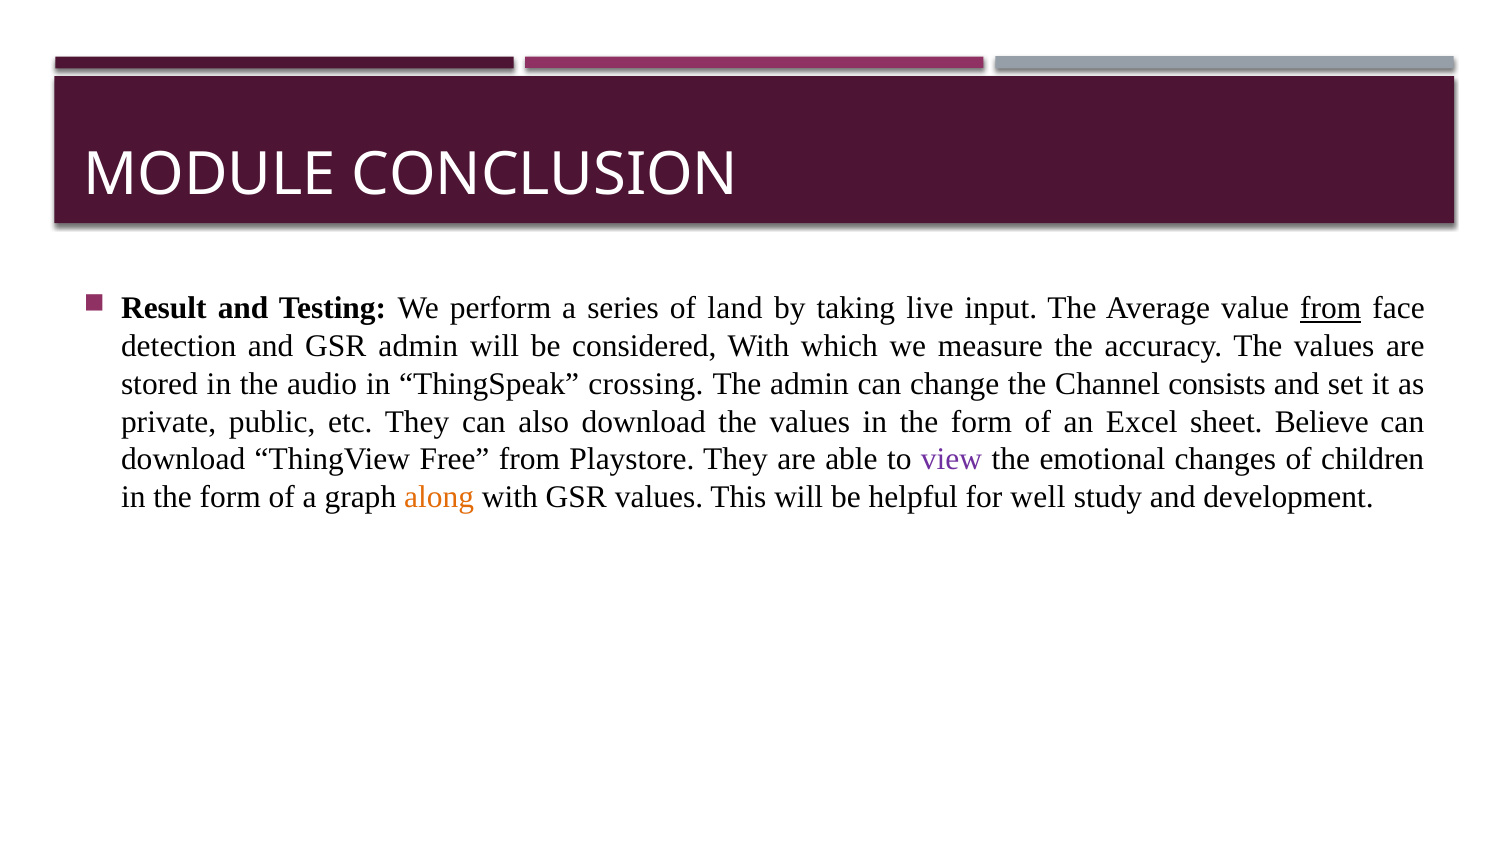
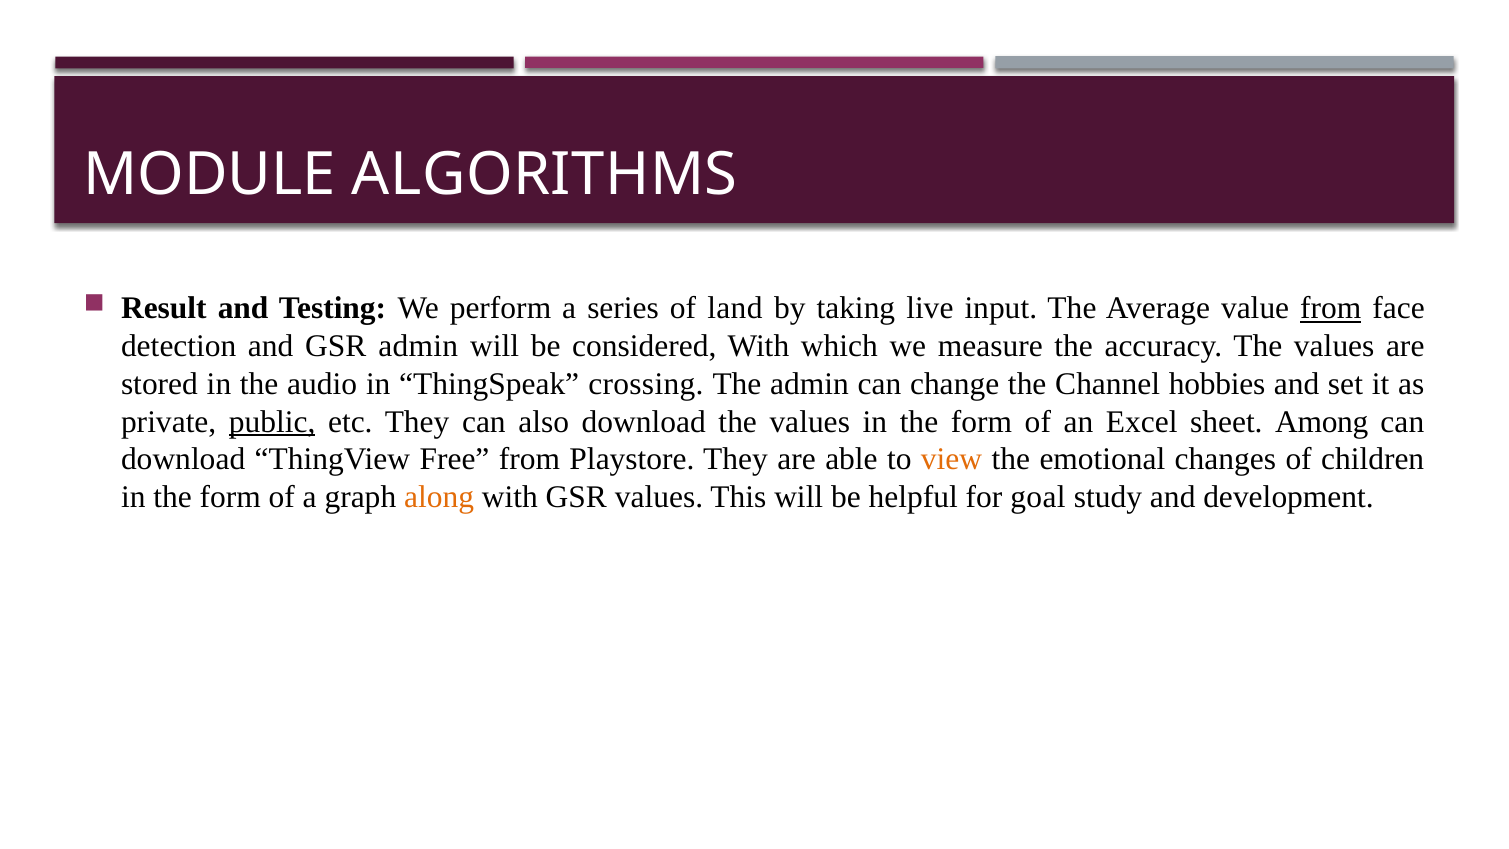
CONCLUSION: CONCLUSION -> ALGORITHMS (545, 175)
consists: consists -> hobbies (1217, 384)
public underline: none -> present (272, 422)
Believe: Believe -> Among (1322, 422)
view colour: purple -> orange (951, 459)
well: well -> goal (1038, 497)
